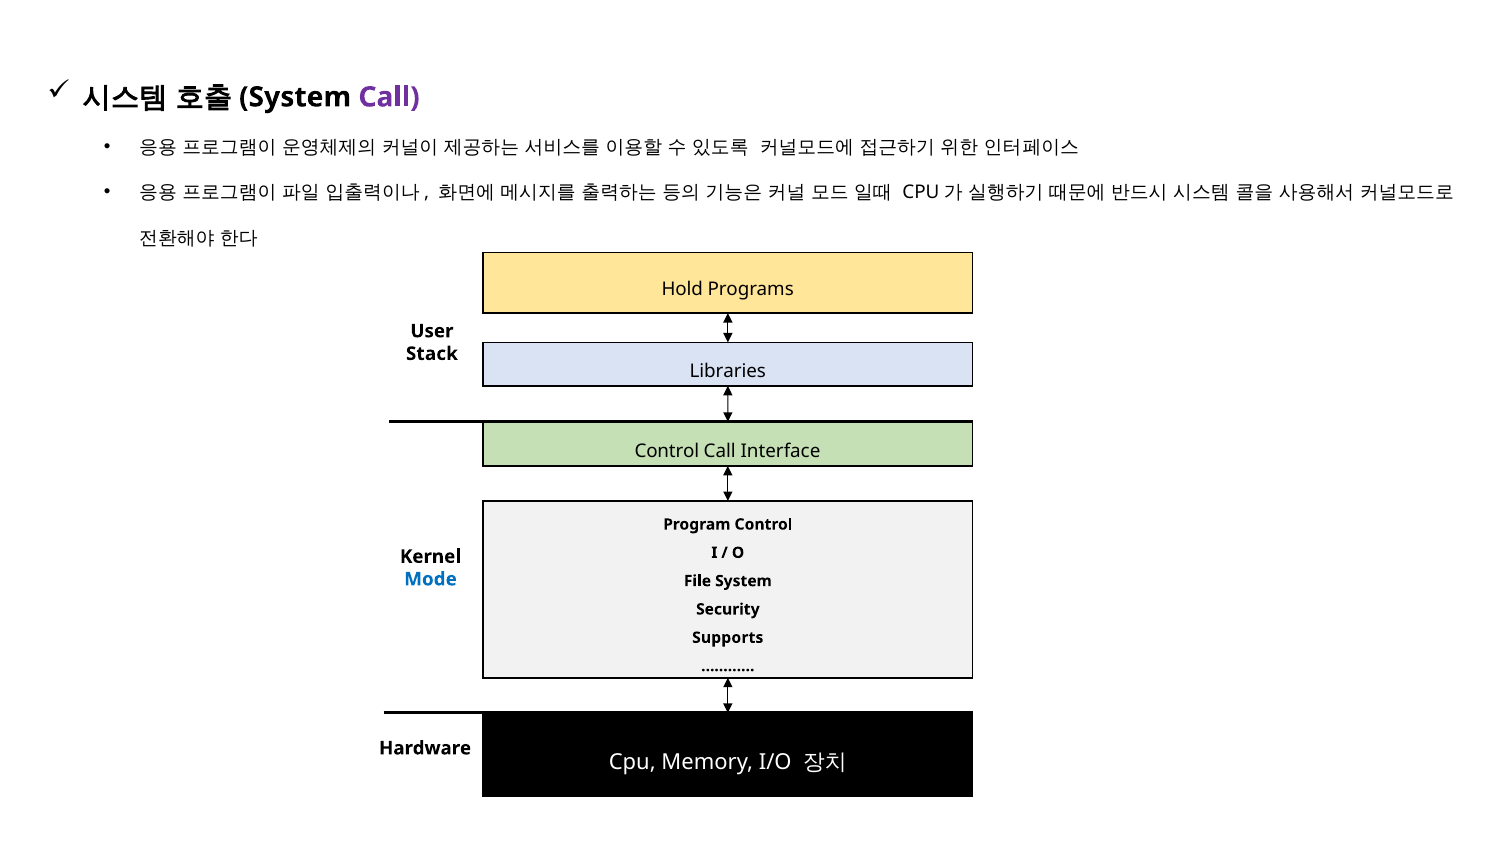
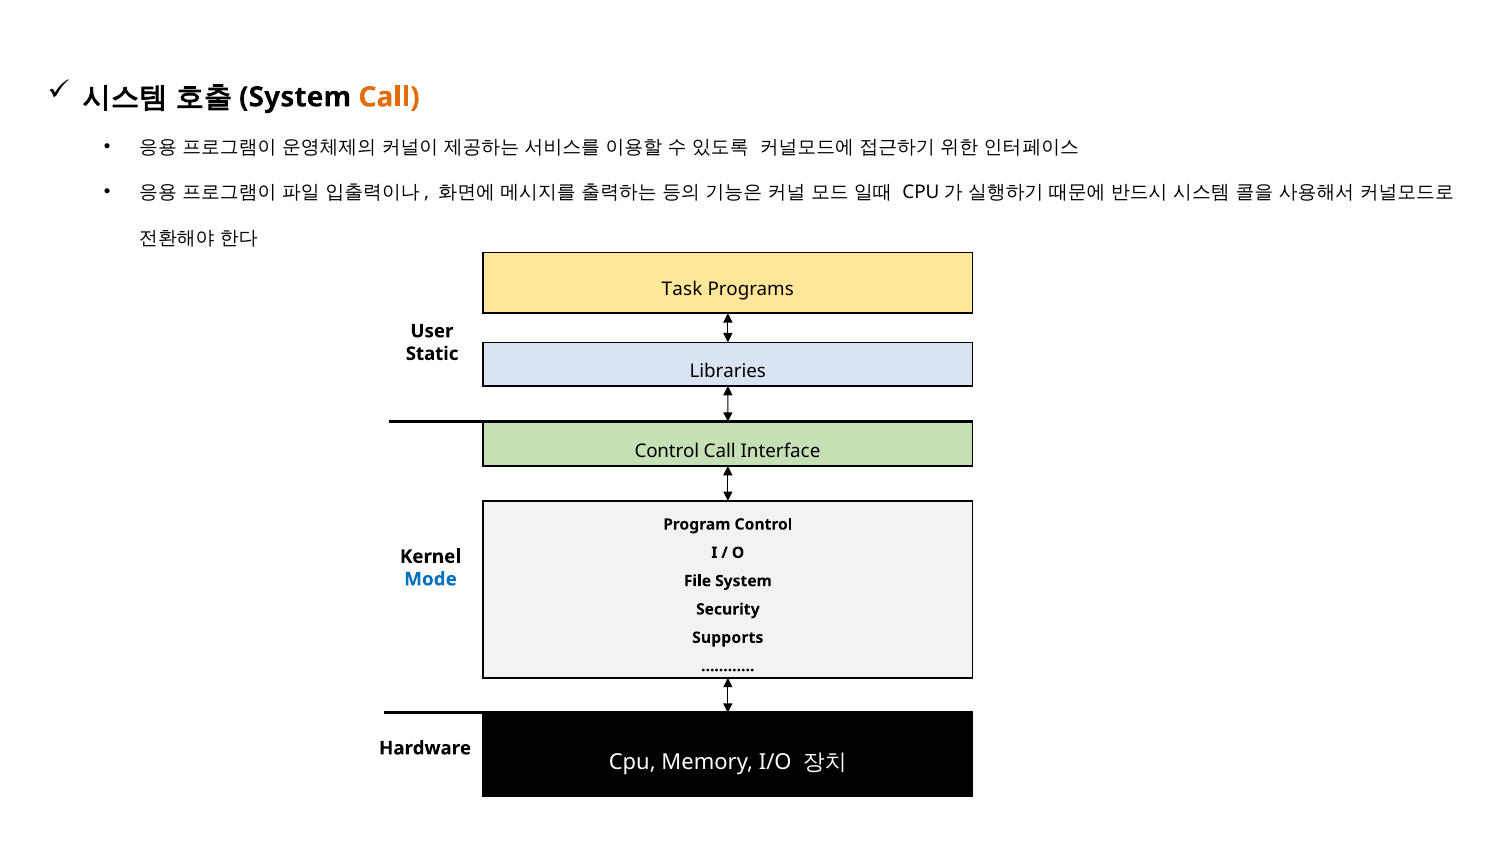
Call colour: purple -> orange (389, 97)
Hold: Hold -> Task (682, 290)
Stack: Stack -> Static (432, 354)
